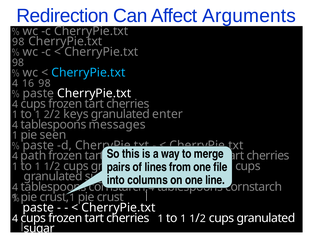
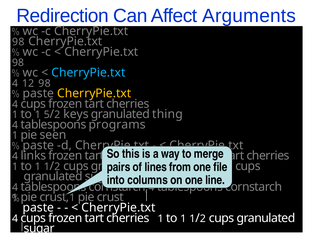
16: 16 -> 12 (28, 83)
CherryPie.txt colour: white -> yellow (94, 93)
1 2: 2 -> 5 (47, 115)
enter: enter -> thing (168, 114)
messages: messages -> programs (117, 124)
path: path -> links (33, 156)
